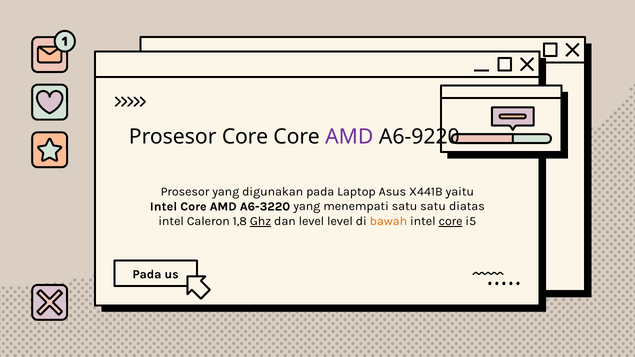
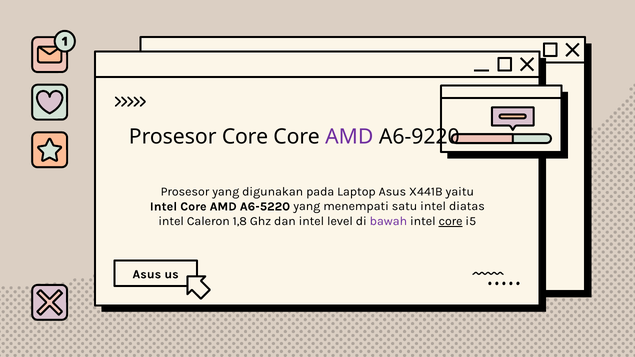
A6-3220: A6-3220 -> A6-5220 (265, 206)
satu satu: satu -> intel (433, 206)
Ghz underline: present -> none (261, 221)
dan level: level -> intel (311, 221)
bawah colour: orange -> purple (388, 221)
Pada: Pada -> Asus (147, 274)
